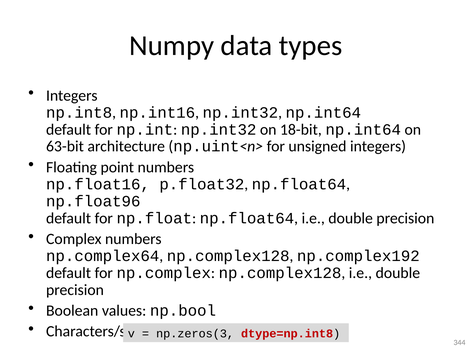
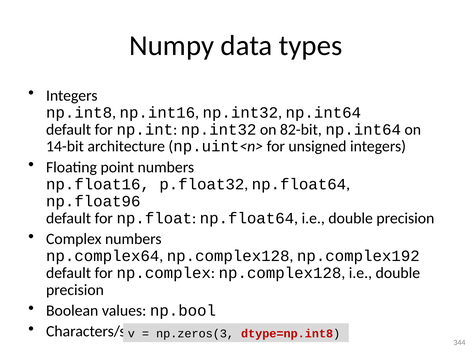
18-bit: 18-bit -> 82-bit (301, 129)
63-bit: 63-bit -> 14-bit (65, 146)
